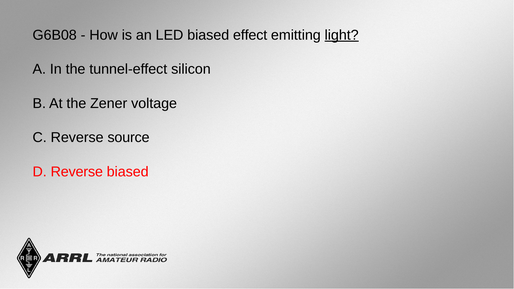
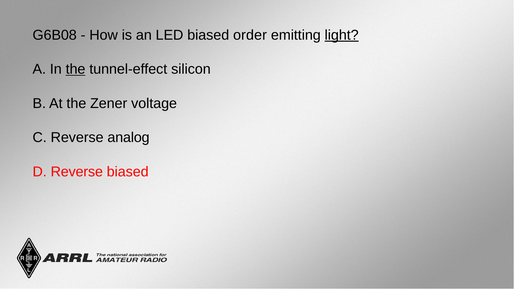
effect: effect -> order (250, 35)
the underline: none -> present (76, 69)
source: source -> analog (129, 138)
